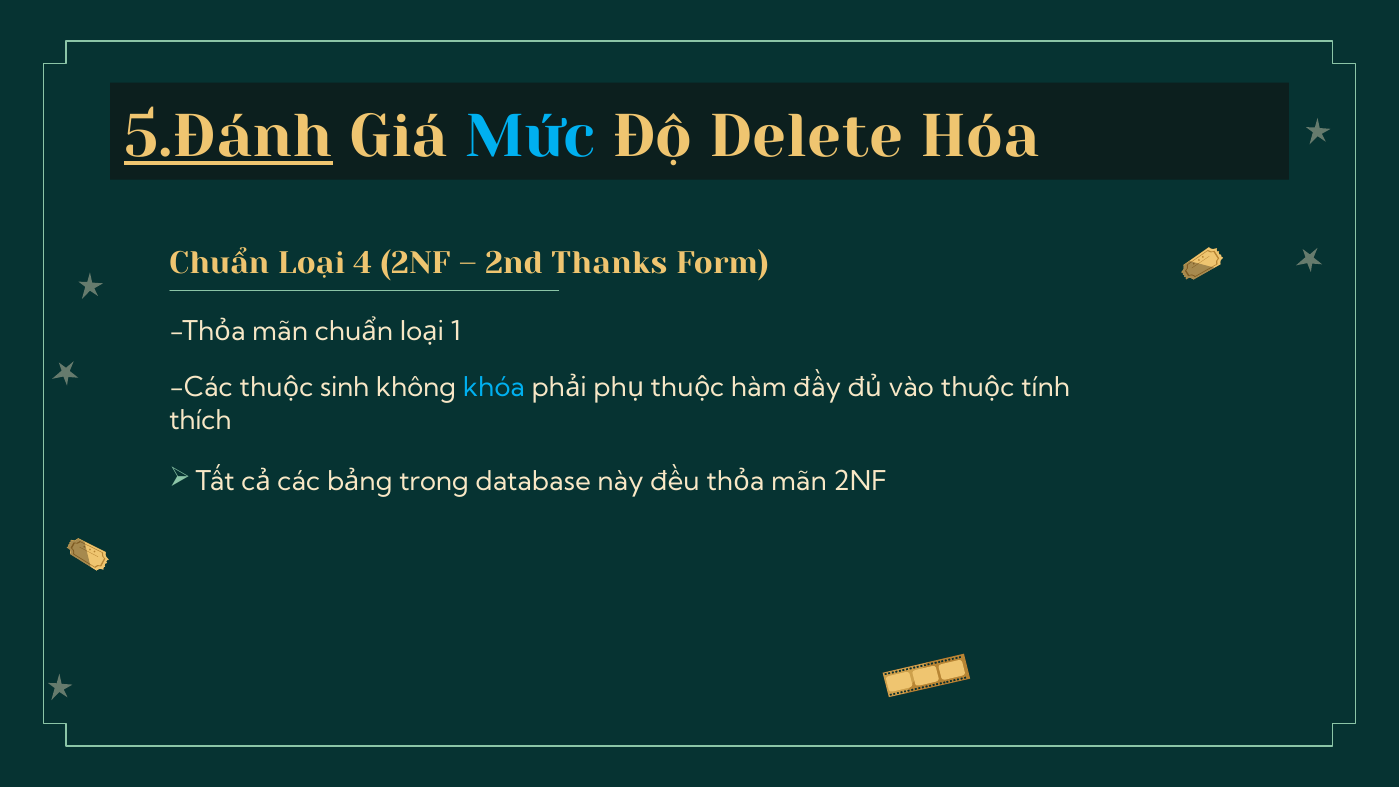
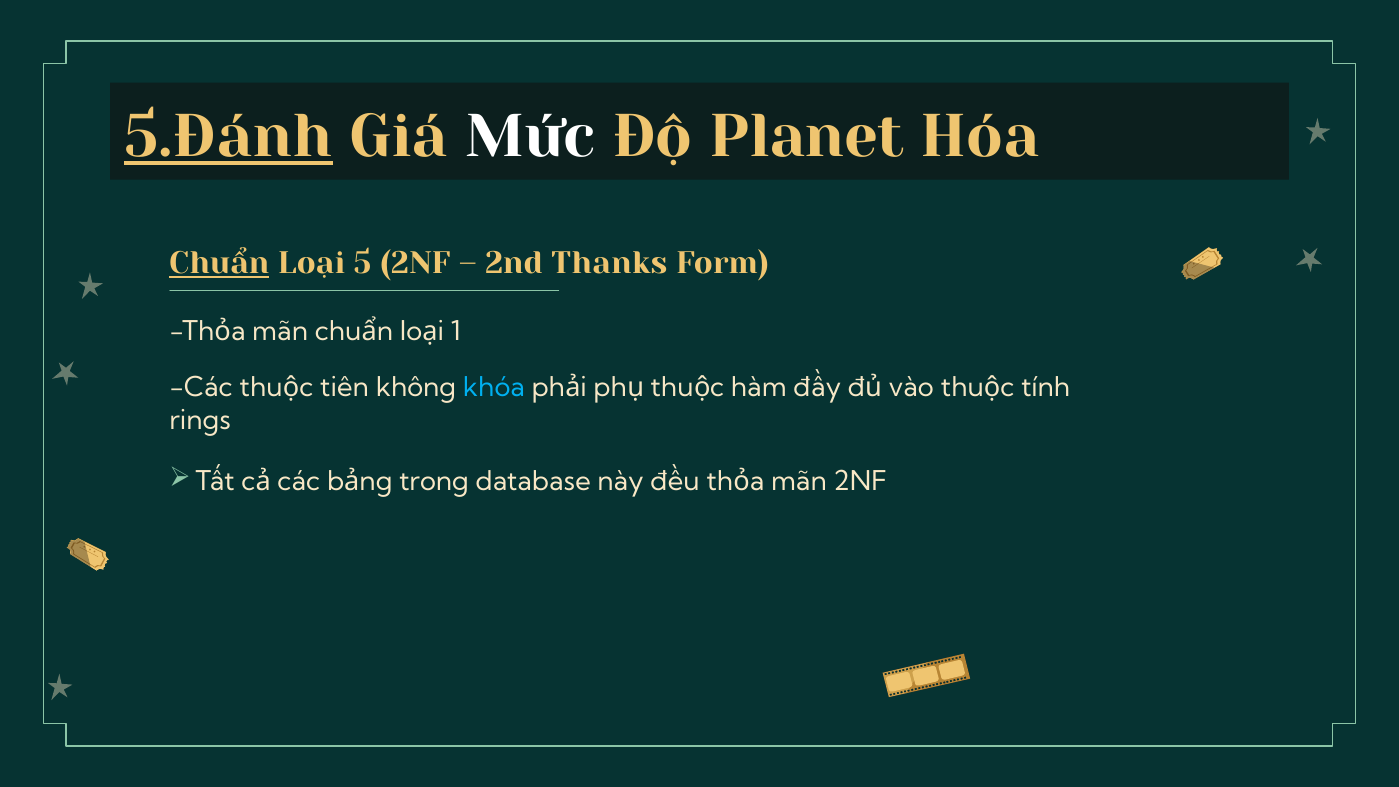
Mức colour: light blue -> white (530, 137)
Delete: Delete -> Planet (807, 137)
Chuẩn underline: none -> present (219, 263)
4: 4 -> 5 (363, 263)
sinh: sinh -> tiến (345, 387)
thích: thích -> rings (200, 420)
